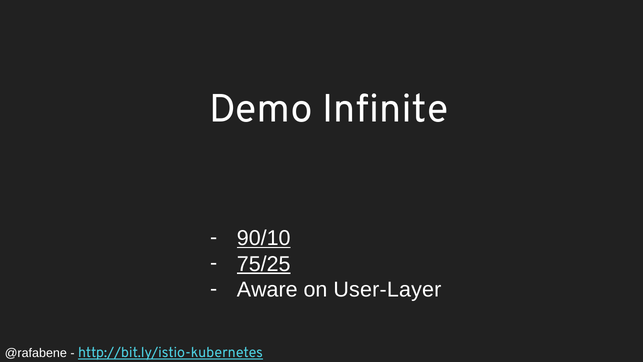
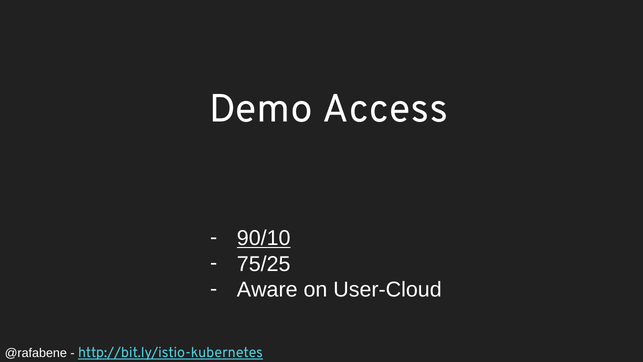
Infinite: Infinite -> Access (385, 109)
75/25 underline: present -> none (264, 264)
User-Layer: User-Layer -> User-Cloud (388, 290)
